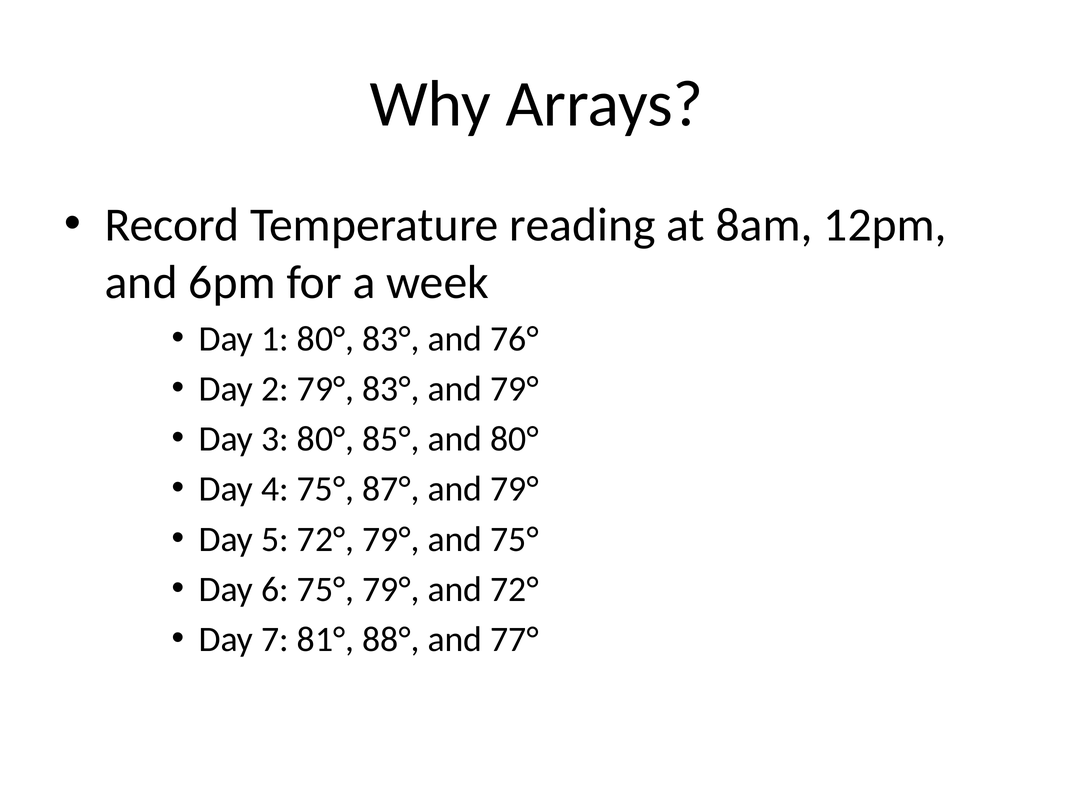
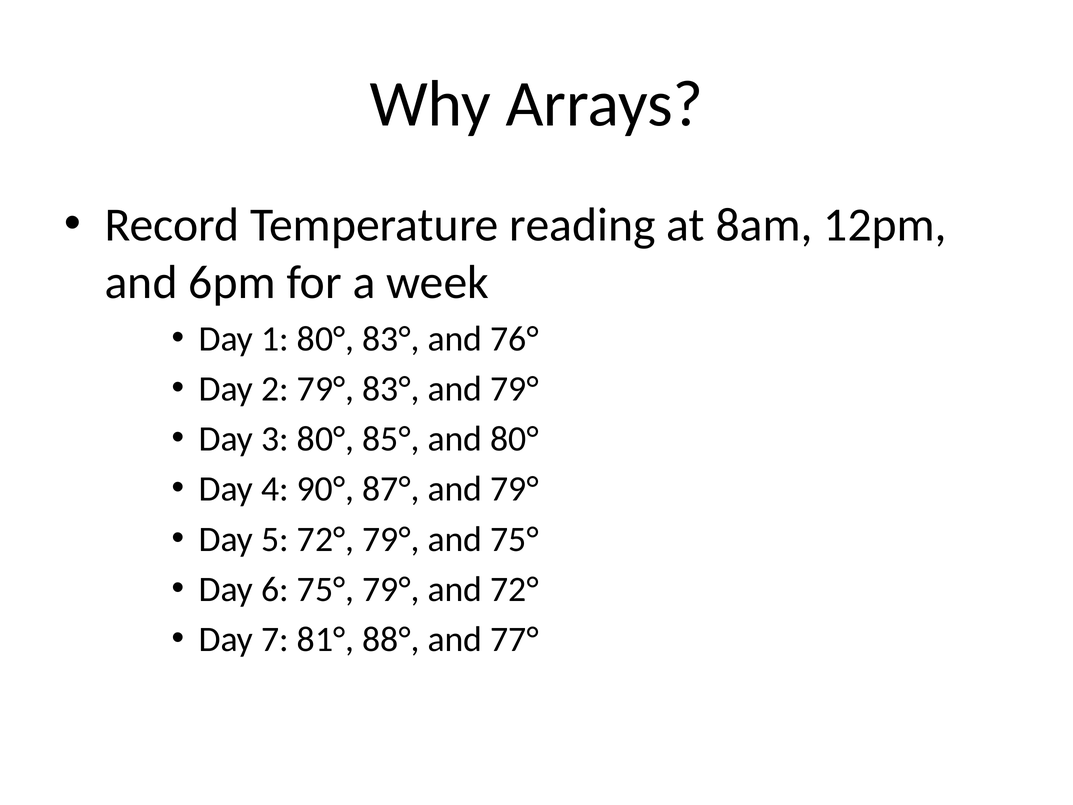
4 75°: 75° -> 90° (325, 489)
